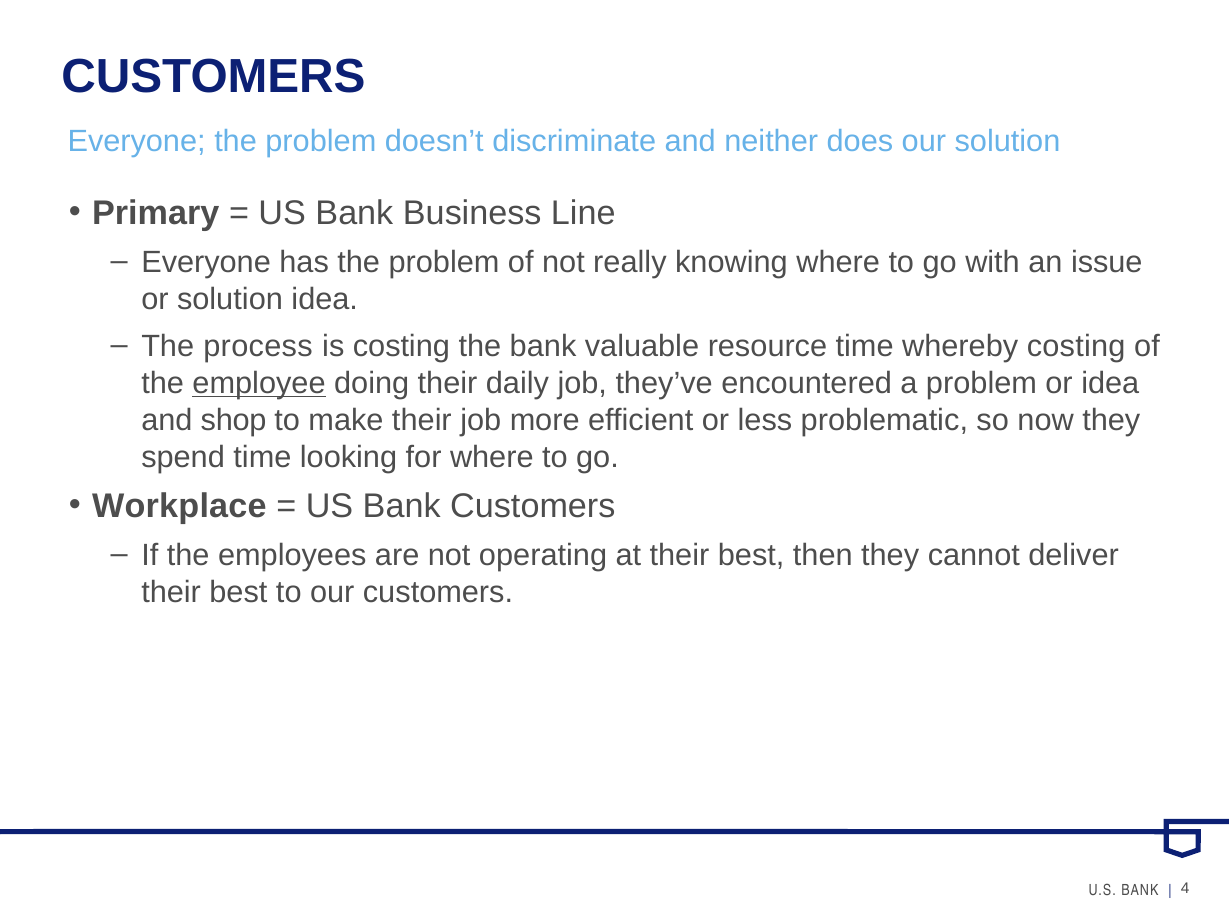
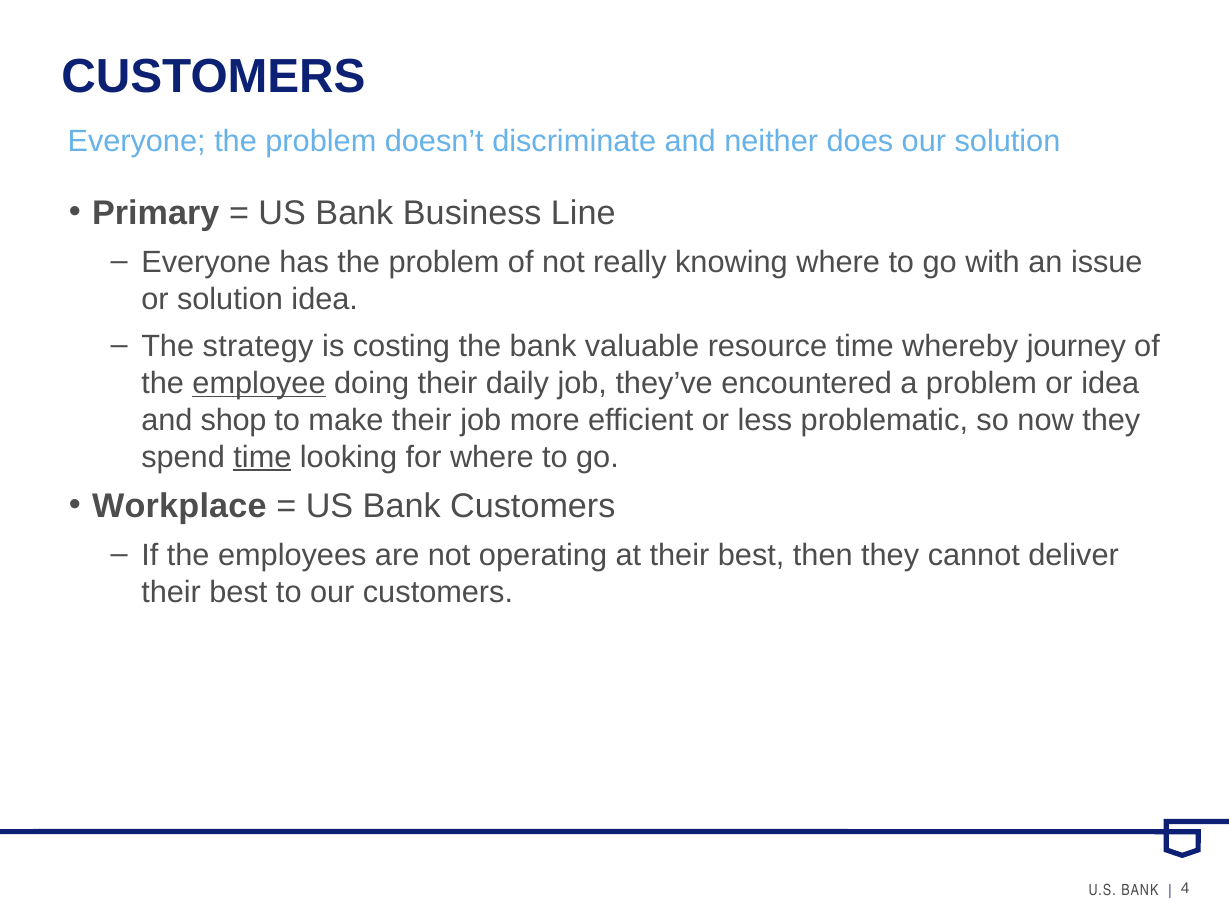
process: process -> strategy (258, 346)
whereby costing: costing -> journey (1076, 346)
time underline: none -> present (262, 457)
